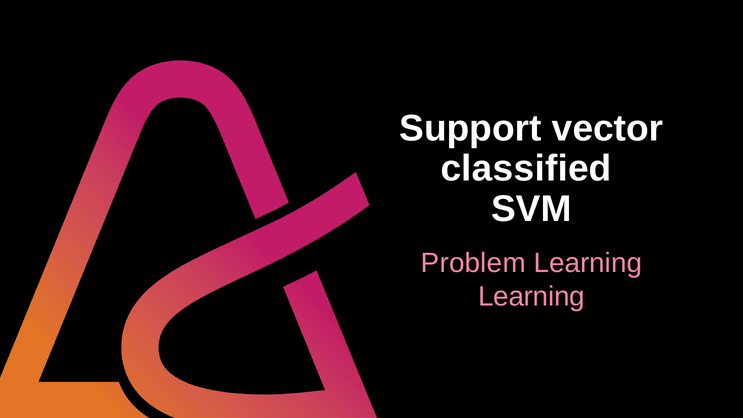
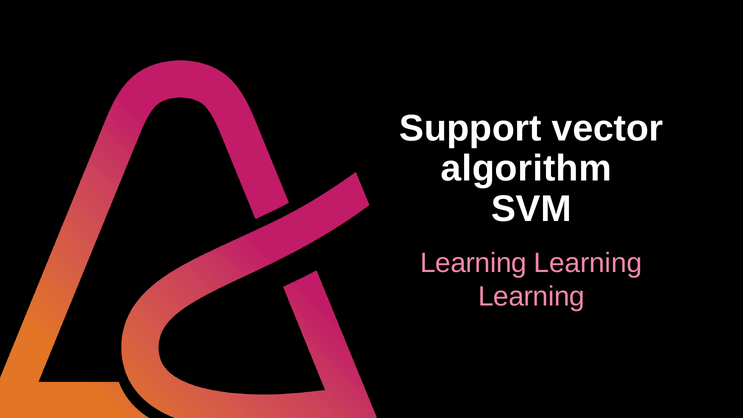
classified: classified -> algorithm (526, 169)
Problem: Problem -> Learning (473, 263)
